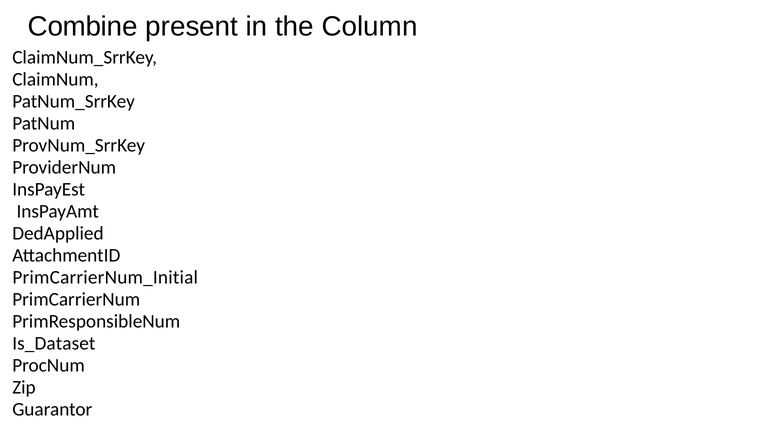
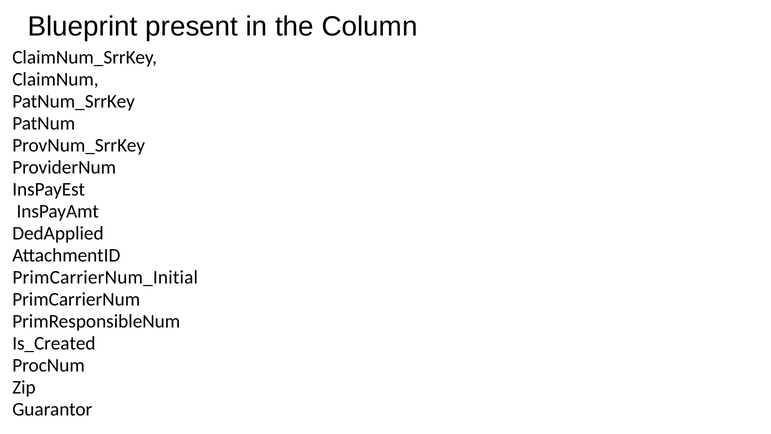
Combine: Combine -> Blueprint (83, 26)
Is_Dataset: Is_Dataset -> Is_Created (54, 343)
